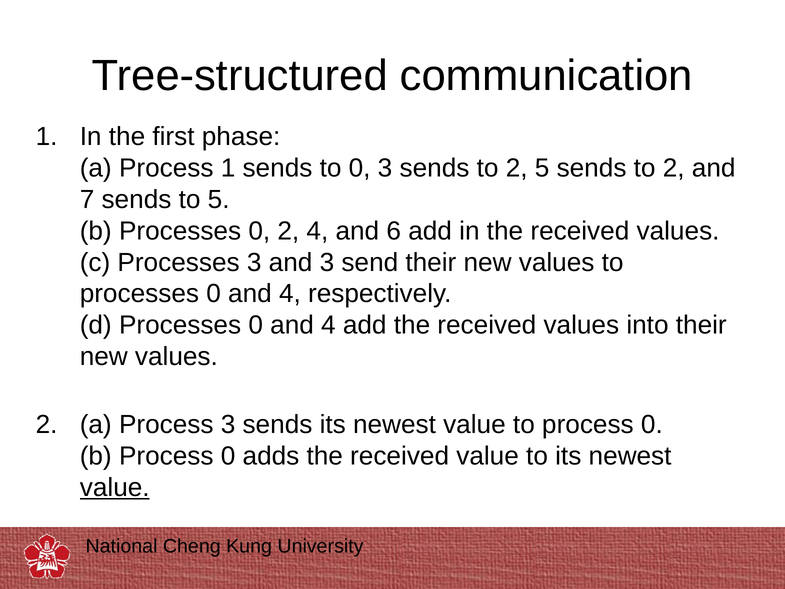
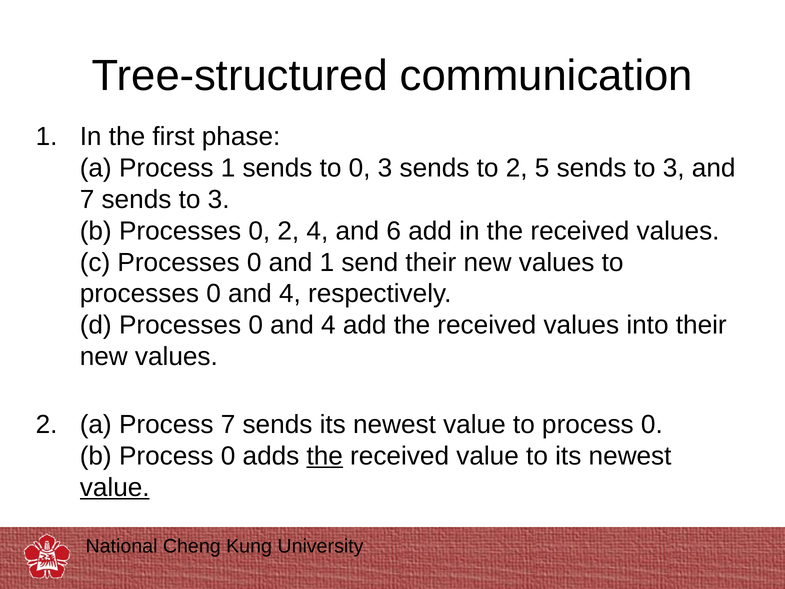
5 sends to 2: 2 -> 3 (674, 168)
7 sends to 5: 5 -> 3 (219, 199)
c Processes 3: 3 -> 0 (254, 262)
and 3: 3 -> 1 (327, 262)
Process 3: 3 -> 7 (228, 424)
the underline: none -> present (325, 456)
